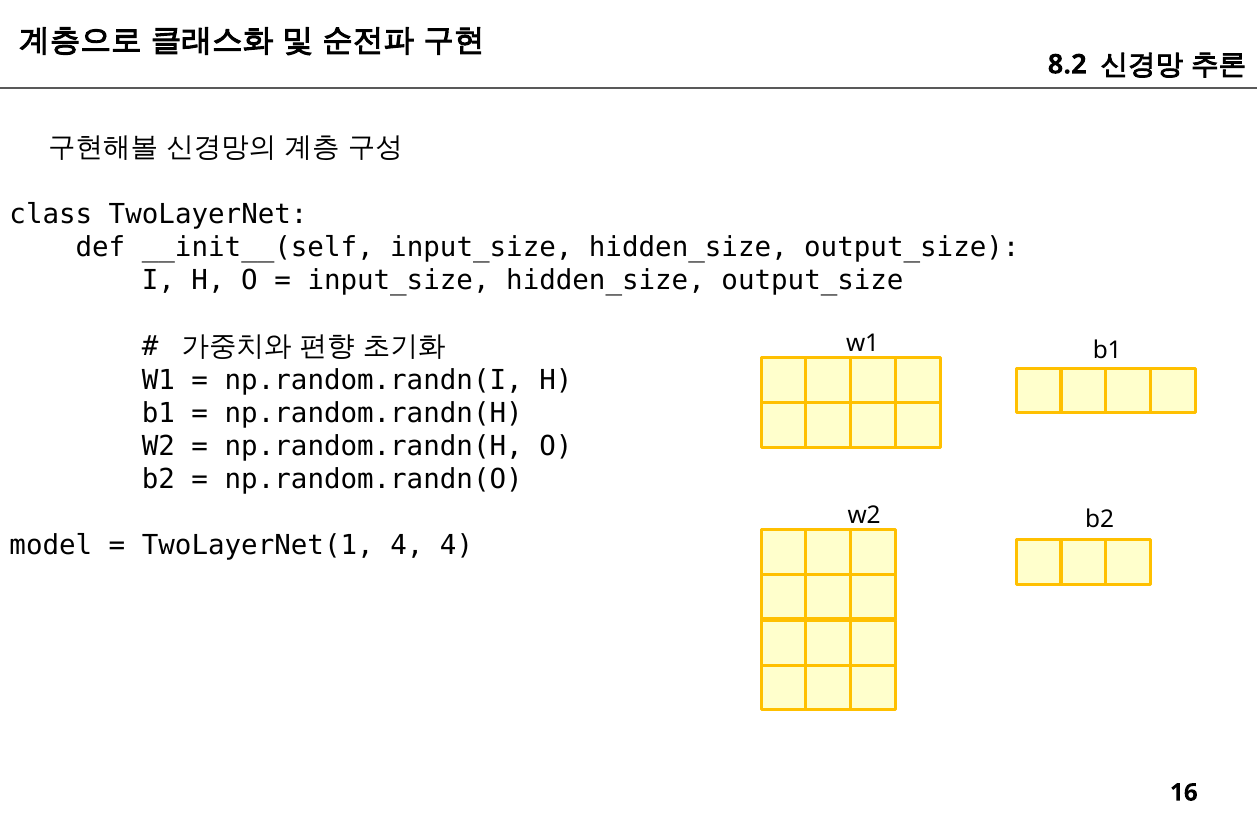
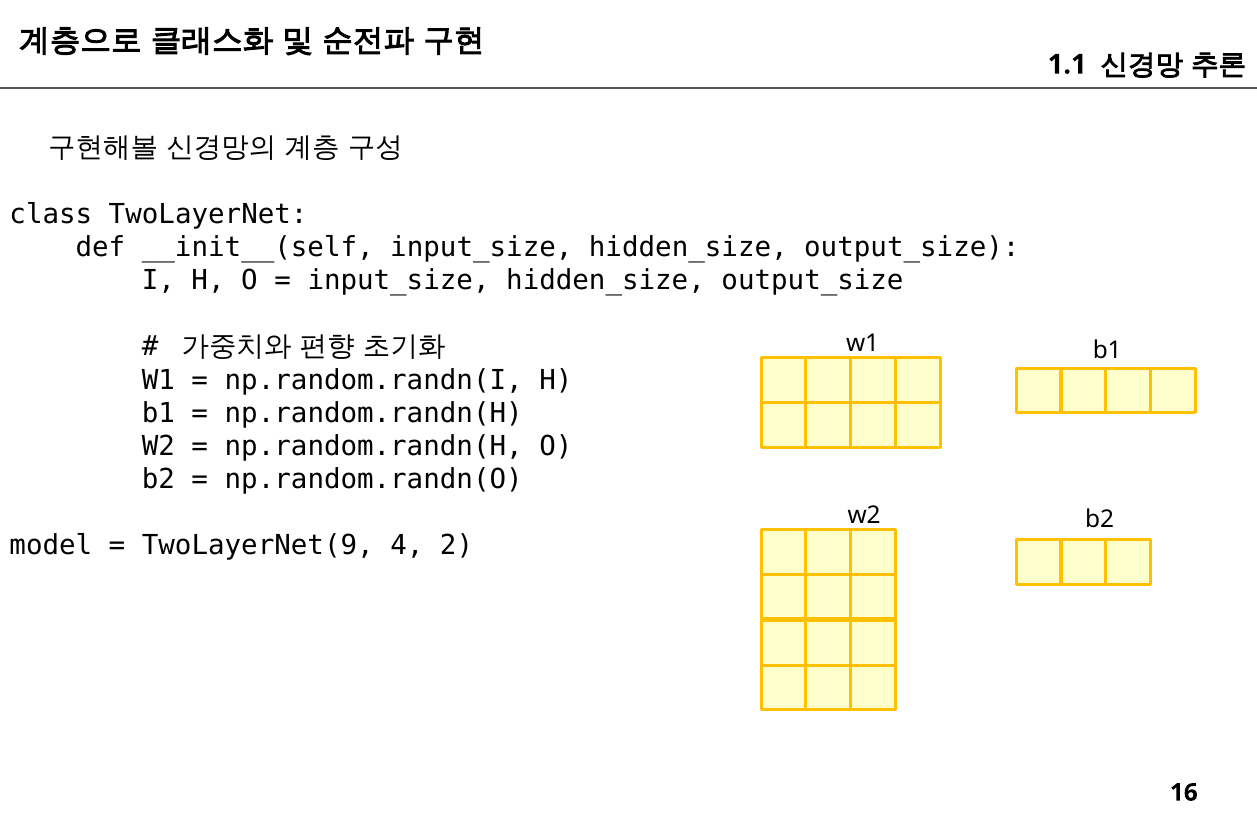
8.2: 8.2 -> 1.1 (1067, 64)
TwoLayerNet(1: TwoLayerNet(1 -> TwoLayerNet(9 (258, 545)
4 4: 4 -> 2 (456, 545)
